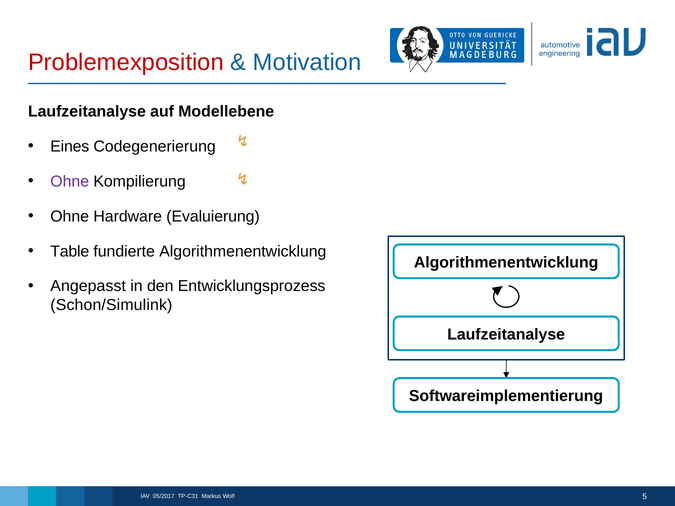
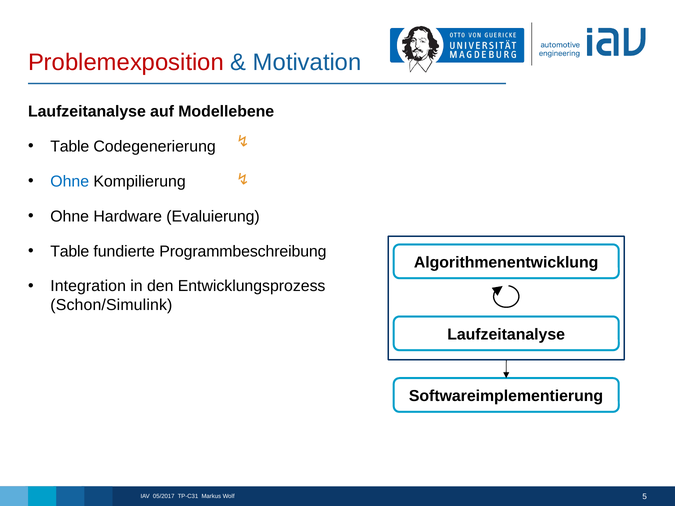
Eines: Eines -> Table (70, 147)
Ohne colour: purple -> blue (70, 182)
fundierte Algorithmenentwicklung: Algorithmenentwicklung -> Programmbeschreibung (243, 251)
Angepasst: Angepasst -> Integration (88, 286)
